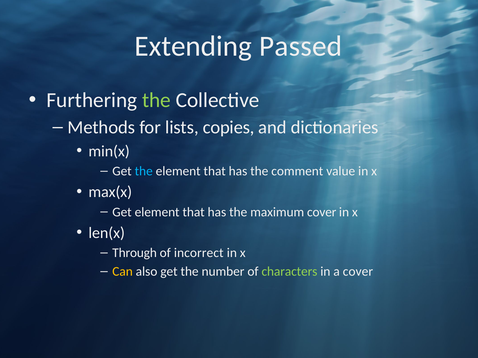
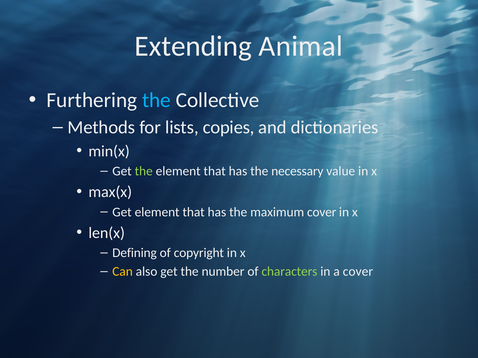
Passed: Passed -> Animal (301, 46)
the colour: light green -> light blue (156, 100)
the colour: light blue -> light green (144, 171)
comment: comment -> necessary (297, 171)
Through: Through -> Defining (135, 253)
incorrect: incorrect -> copyright (199, 253)
